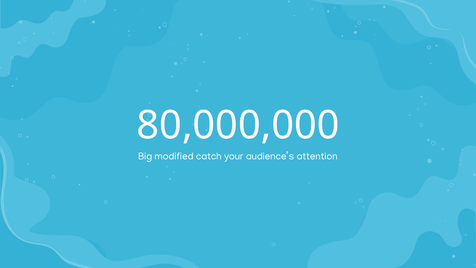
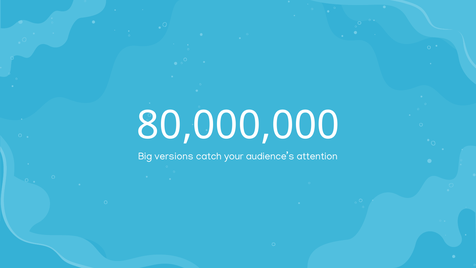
modified: modified -> versions (174, 156)
